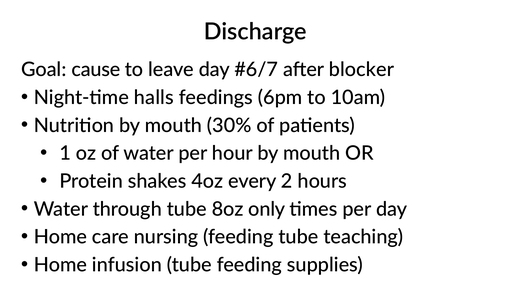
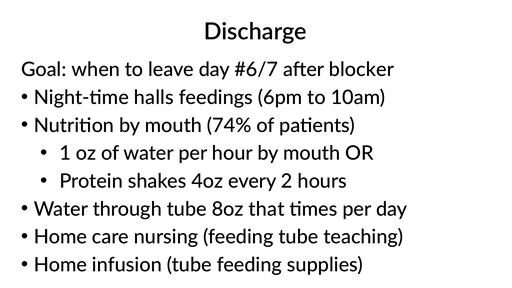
cause: cause -> when (96, 70)
30%: 30% -> 74% (229, 125)
only: only -> that (267, 209)
